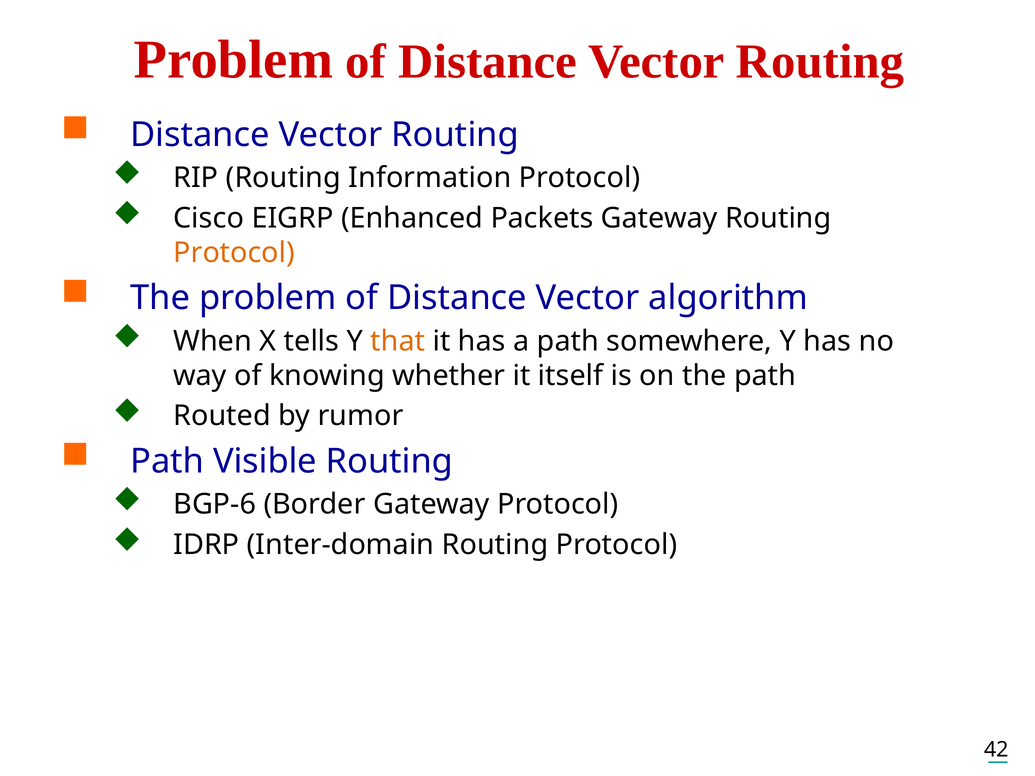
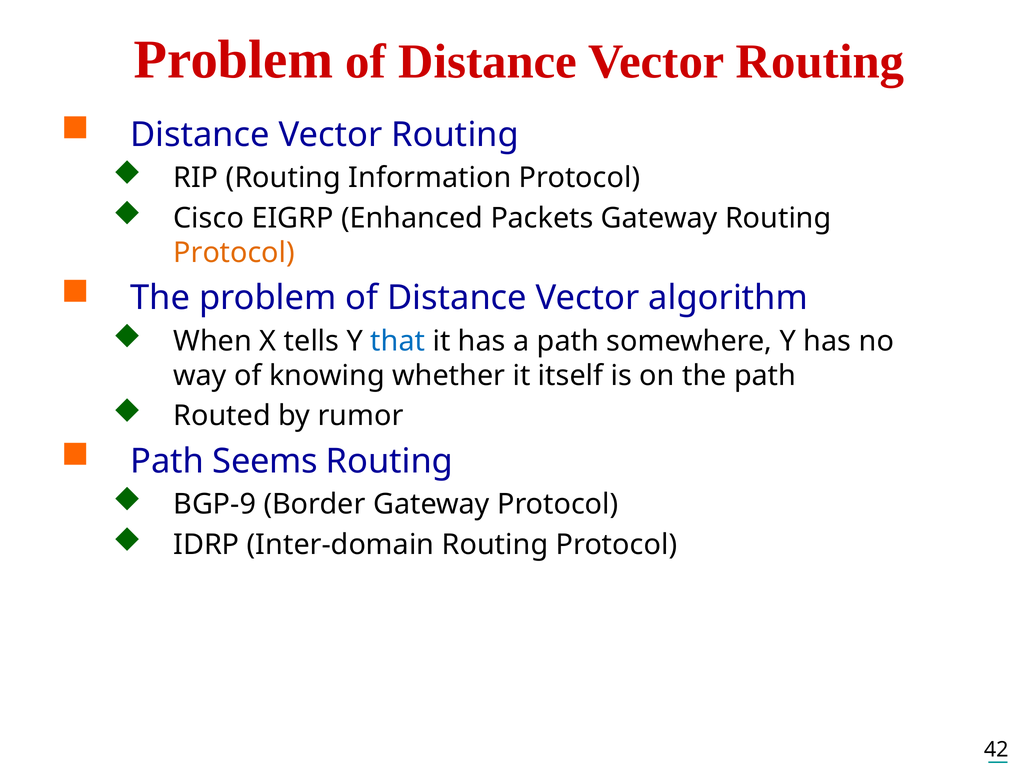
that colour: orange -> blue (398, 341)
Visible: Visible -> Seems (265, 461)
BGP-6: BGP-6 -> BGP-9 (215, 505)
